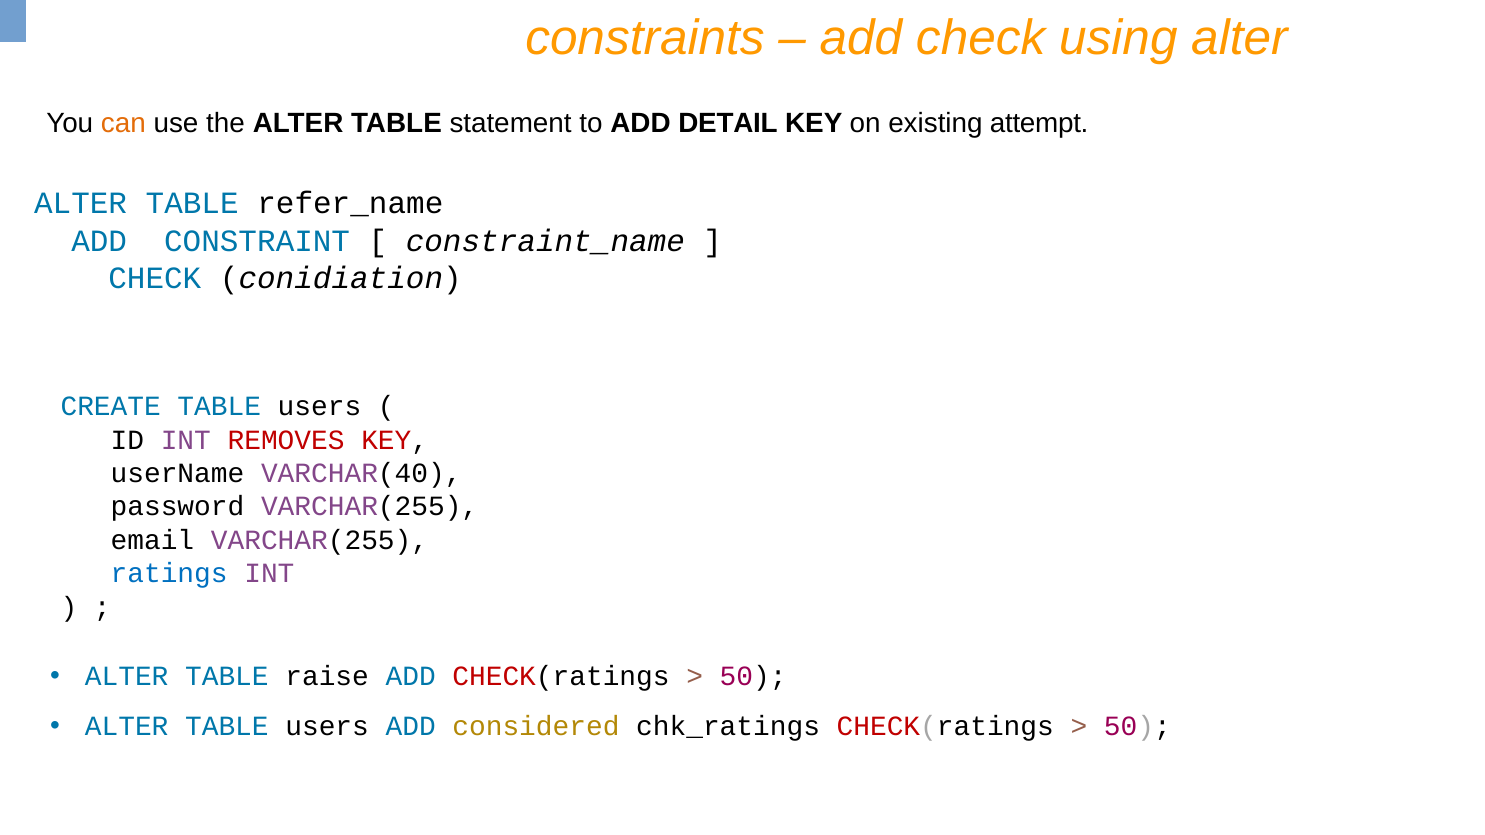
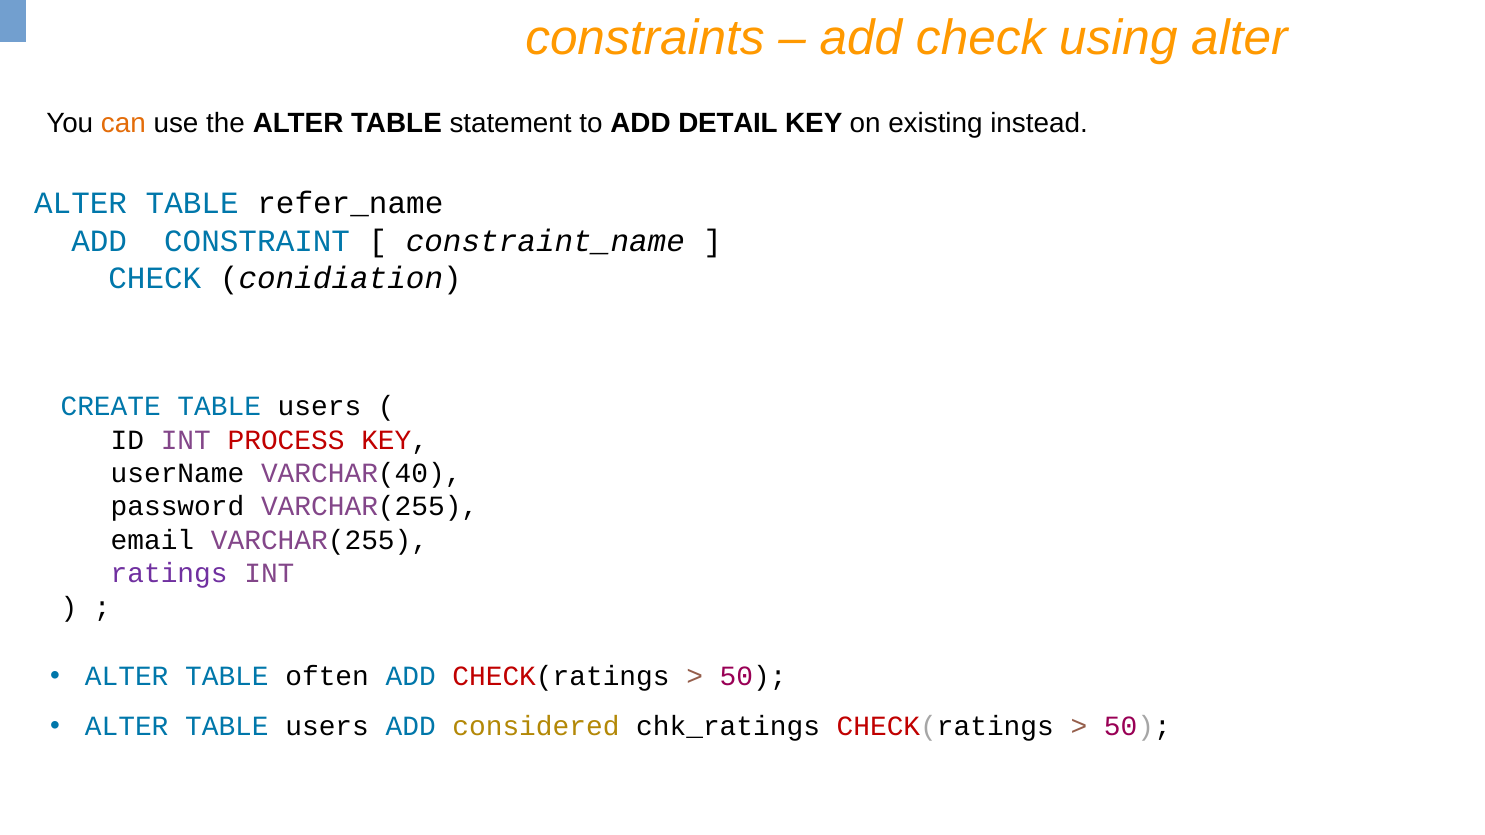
attempt: attempt -> instead (1039, 124)
REMOVES: REMOVES -> PROCESS (286, 440)
ratings colour: blue -> purple (169, 574)
raise: raise -> often (327, 677)
